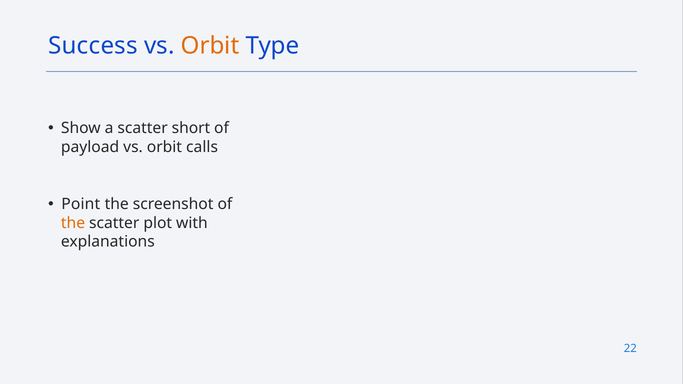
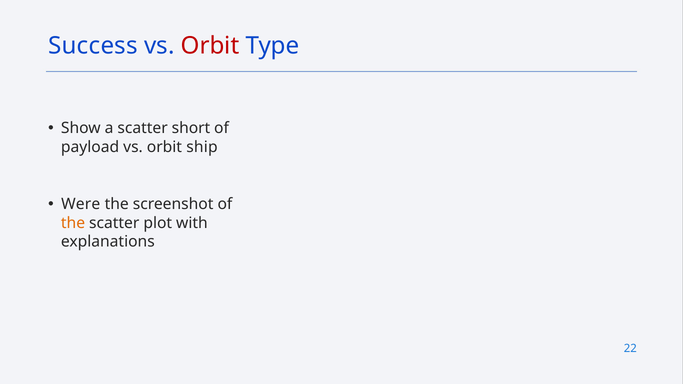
Orbit colour: orange -> red (210, 46)
calls: calls -> ship (202, 147)
Point: Point -> Were (81, 204)
